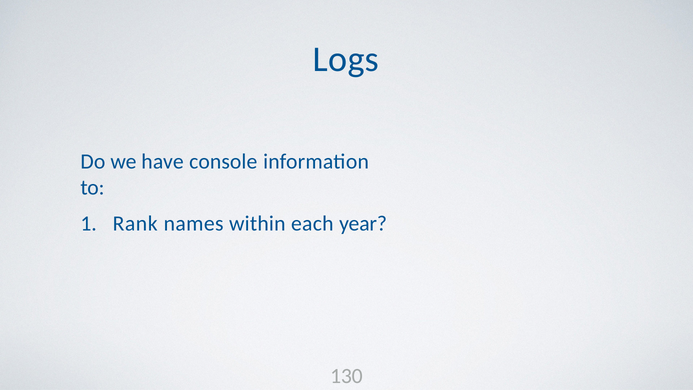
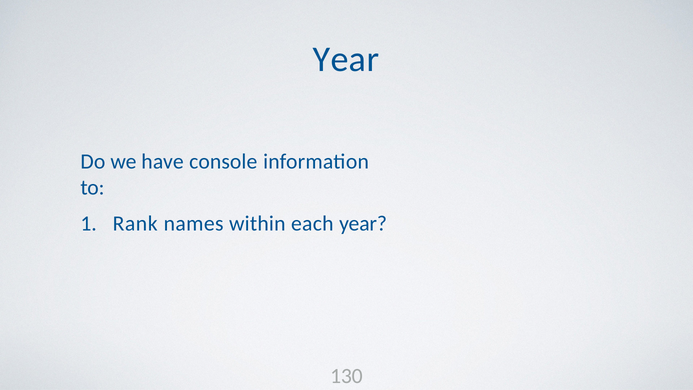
Logs: Logs -> Year (346, 60)
